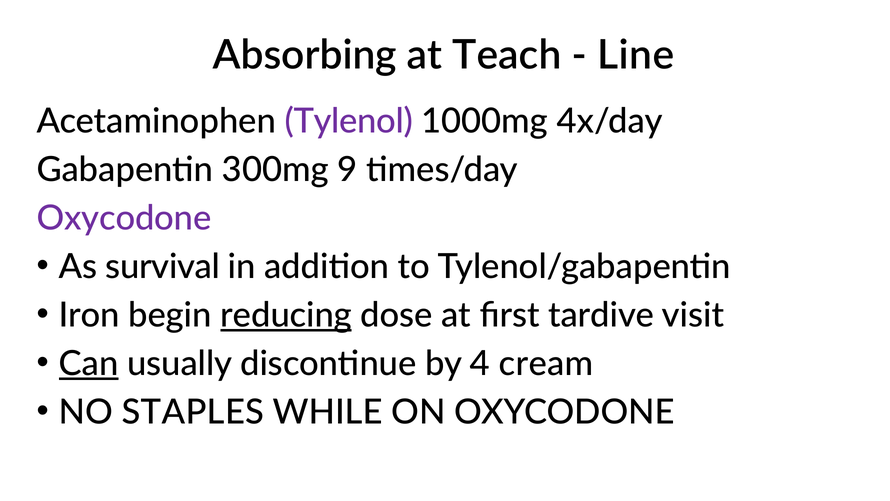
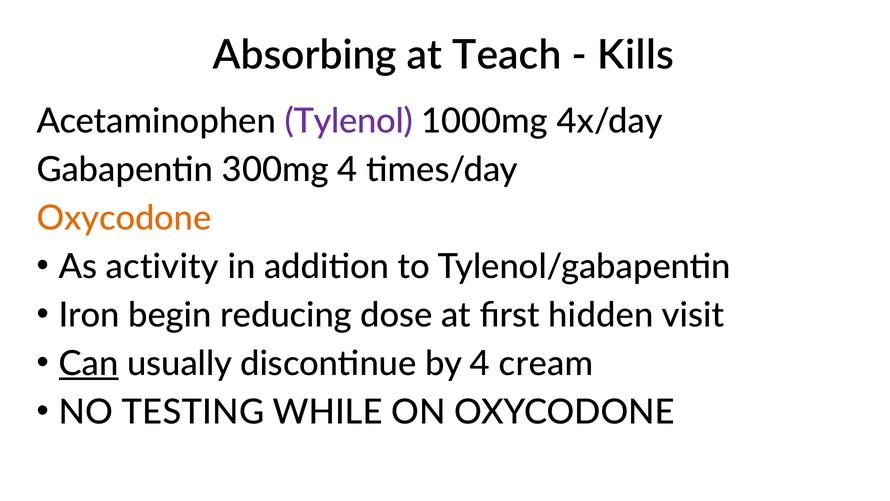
Line: Line -> Kills (636, 55)
300mg 9: 9 -> 4 (347, 170)
Oxycodone colour: purple -> orange (124, 218)
survival: survival -> activity (162, 267)
reducing underline: present -> none (286, 315)
tardive: tardive -> hidden (601, 315)
STAPLES: STAPLES -> TESTING (193, 412)
